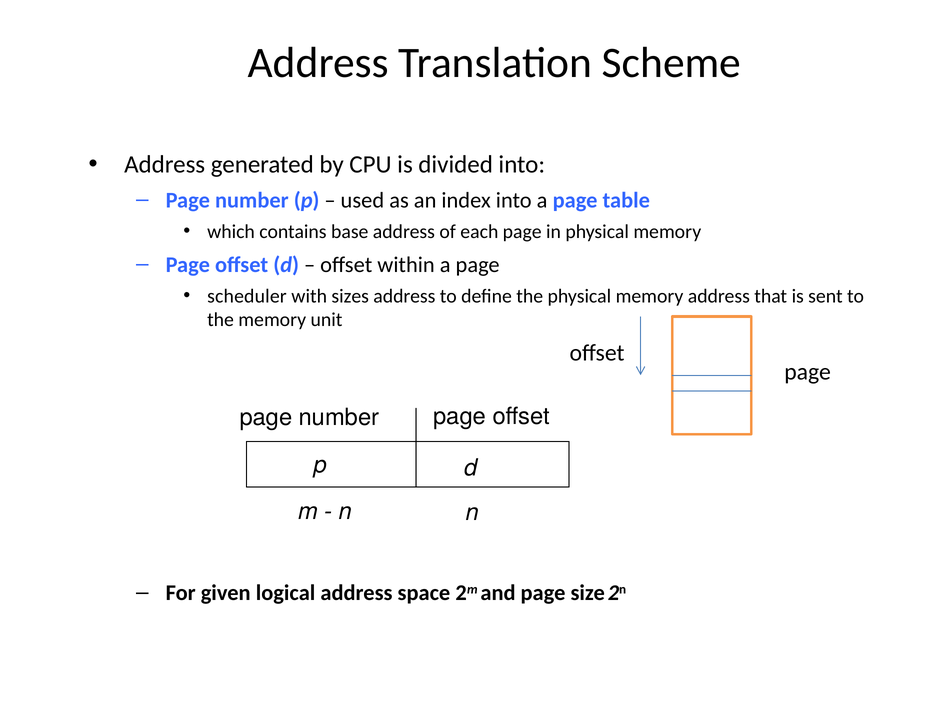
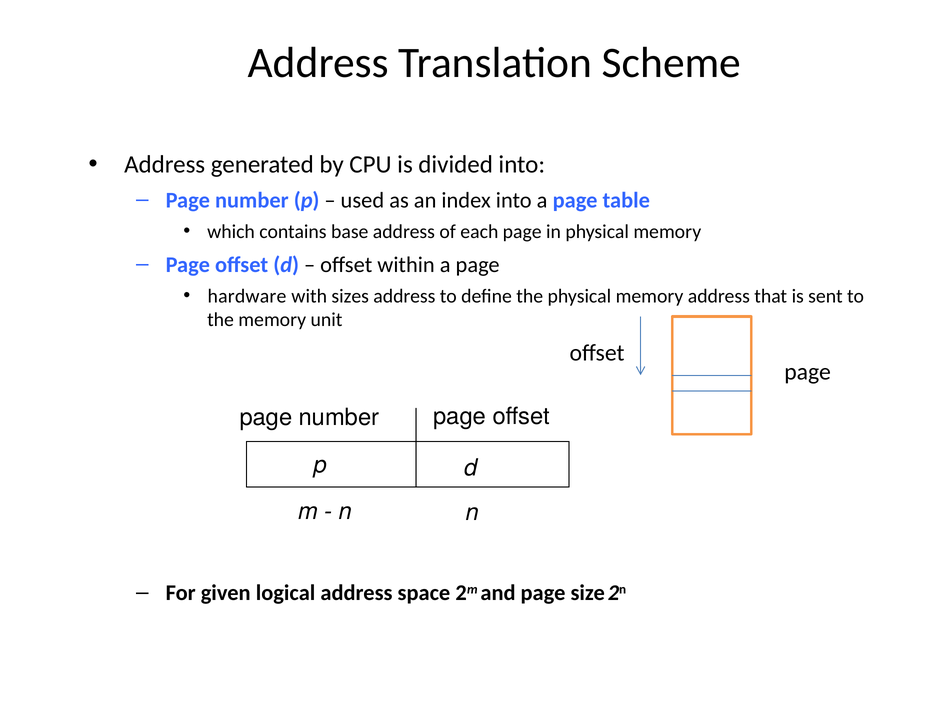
scheduler: scheduler -> hardware (247, 296)
